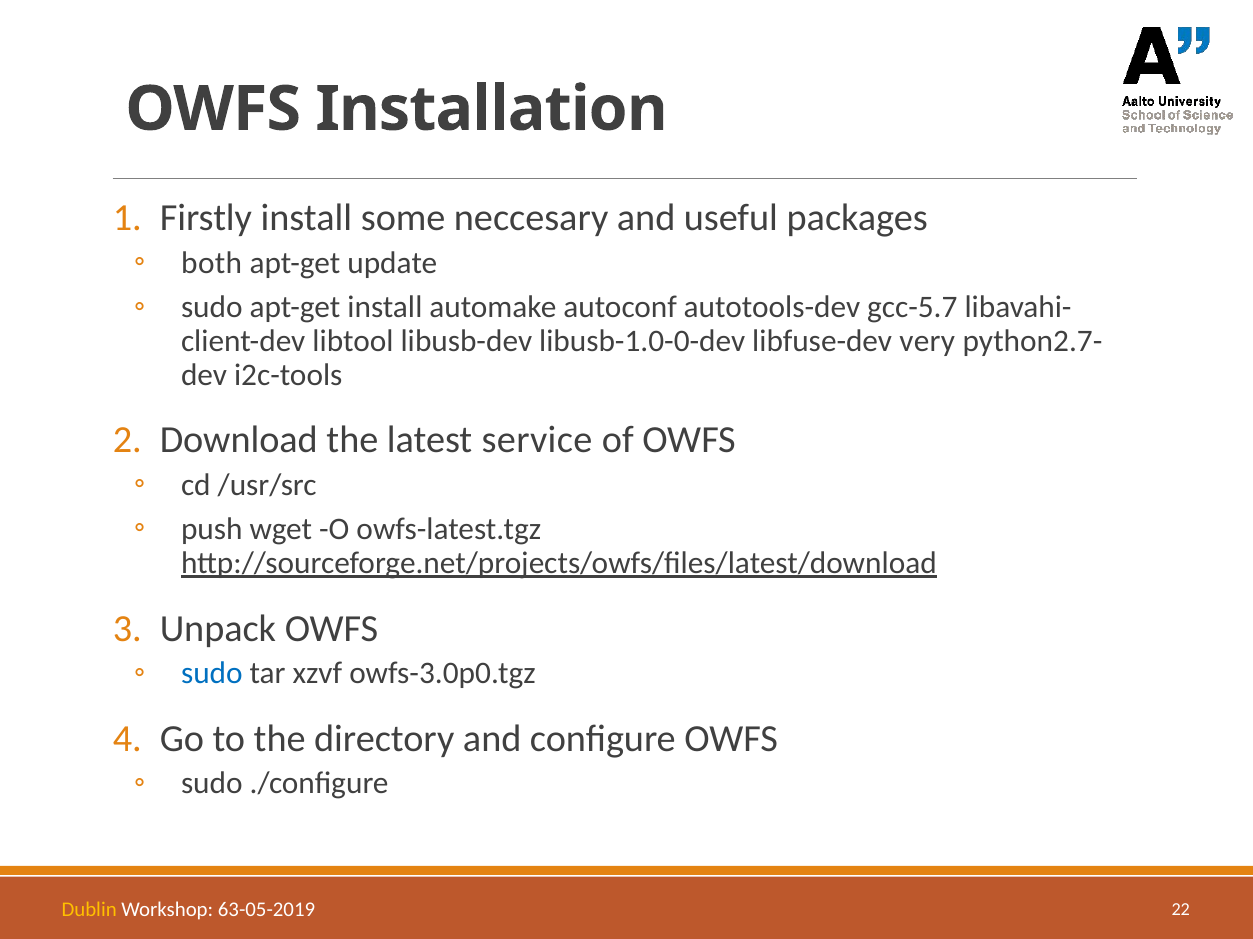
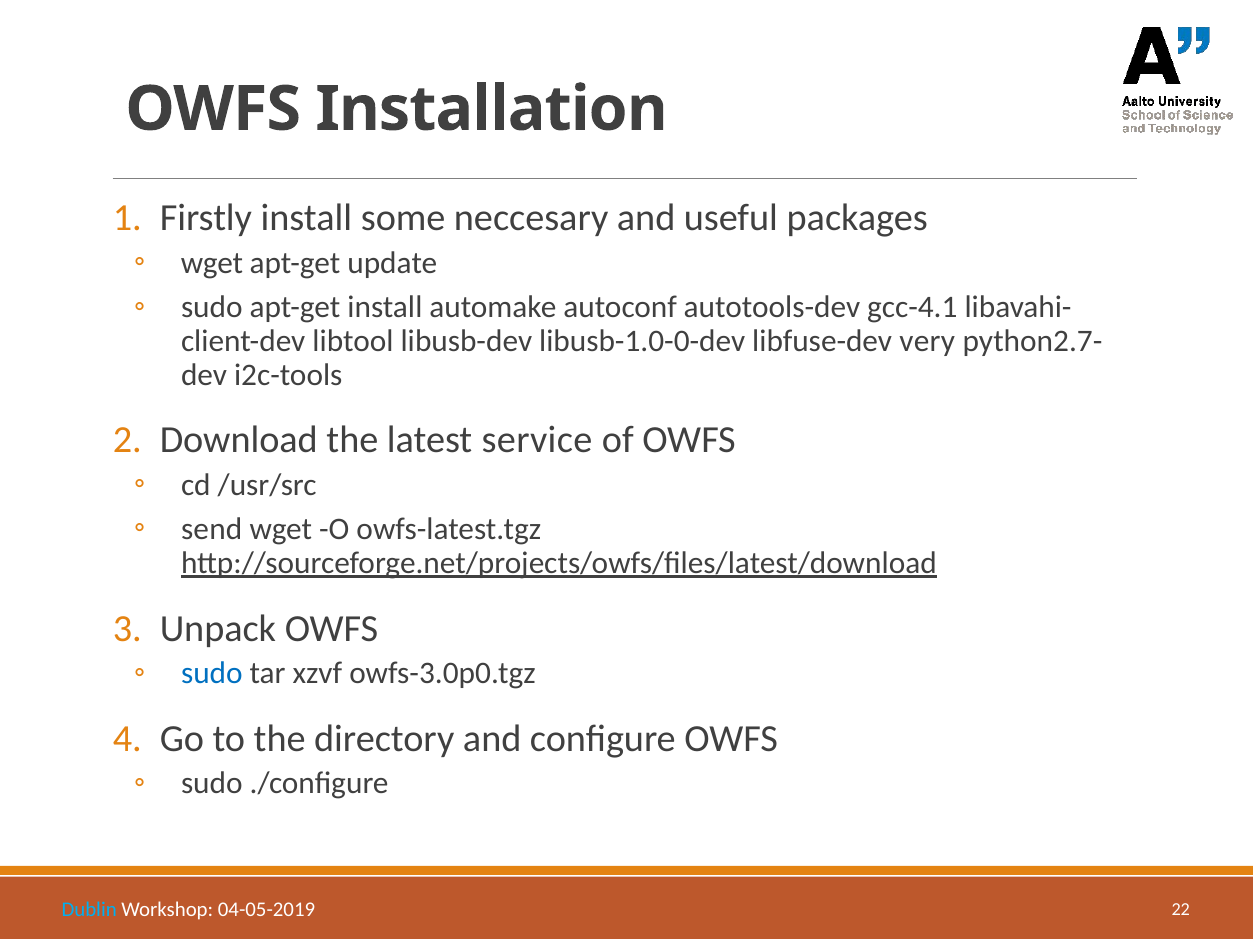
both: both -> wget (212, 263)
gcc-5.7: gcc-5.7 -> gcc-4.1 (912, 307)
push: push -> send (212, 529)
Dublin colour: yellow -> light blue (89, 910)
63-05-2019: 63-05-2019 -> 04-05-2019 (267, 910)
